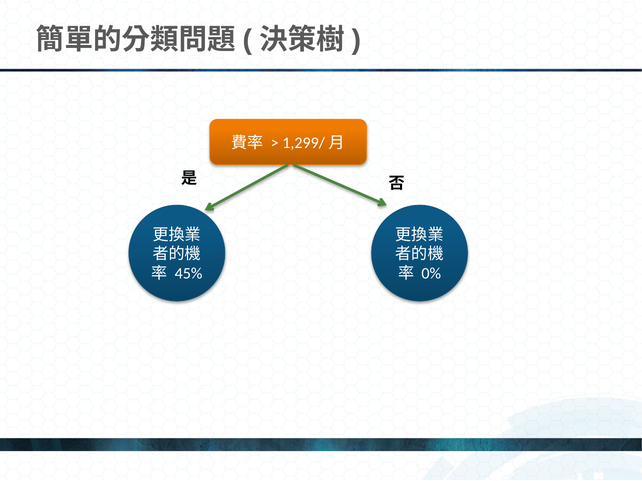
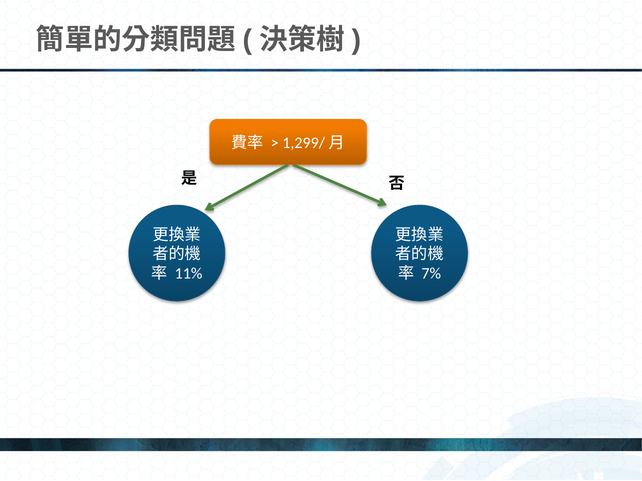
45%: 45% -> 11% (189, 274)
0%: 0% -> 7% (431, 274)
